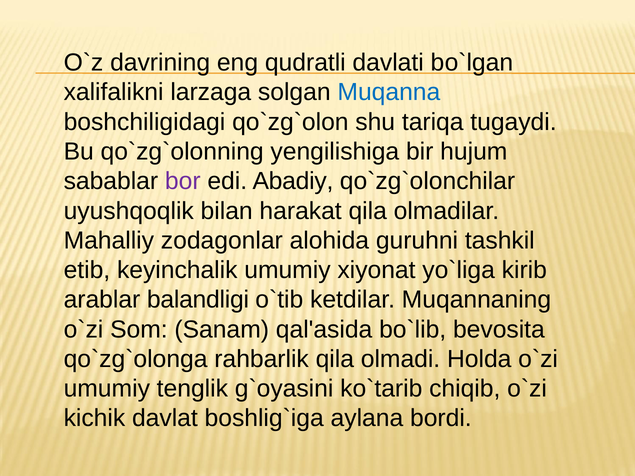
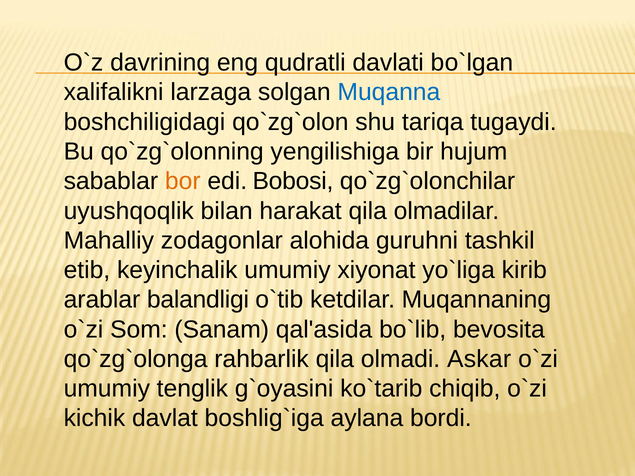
bor colour: purple -> orange (183, 181)
Abadiy: Abadiy -> Bobosi (293, 181)
Holda: Holda -> Askar (479, 359)
